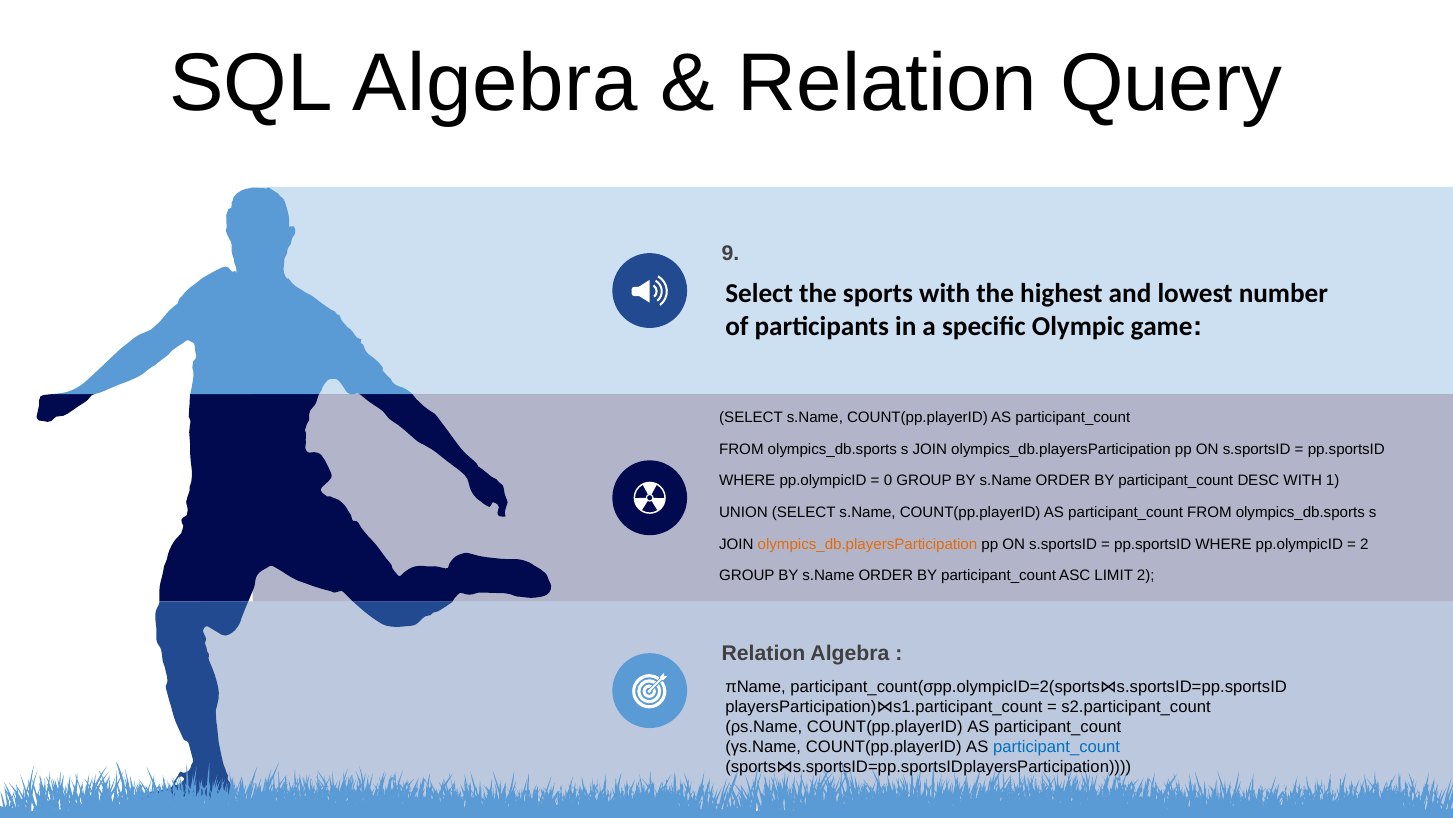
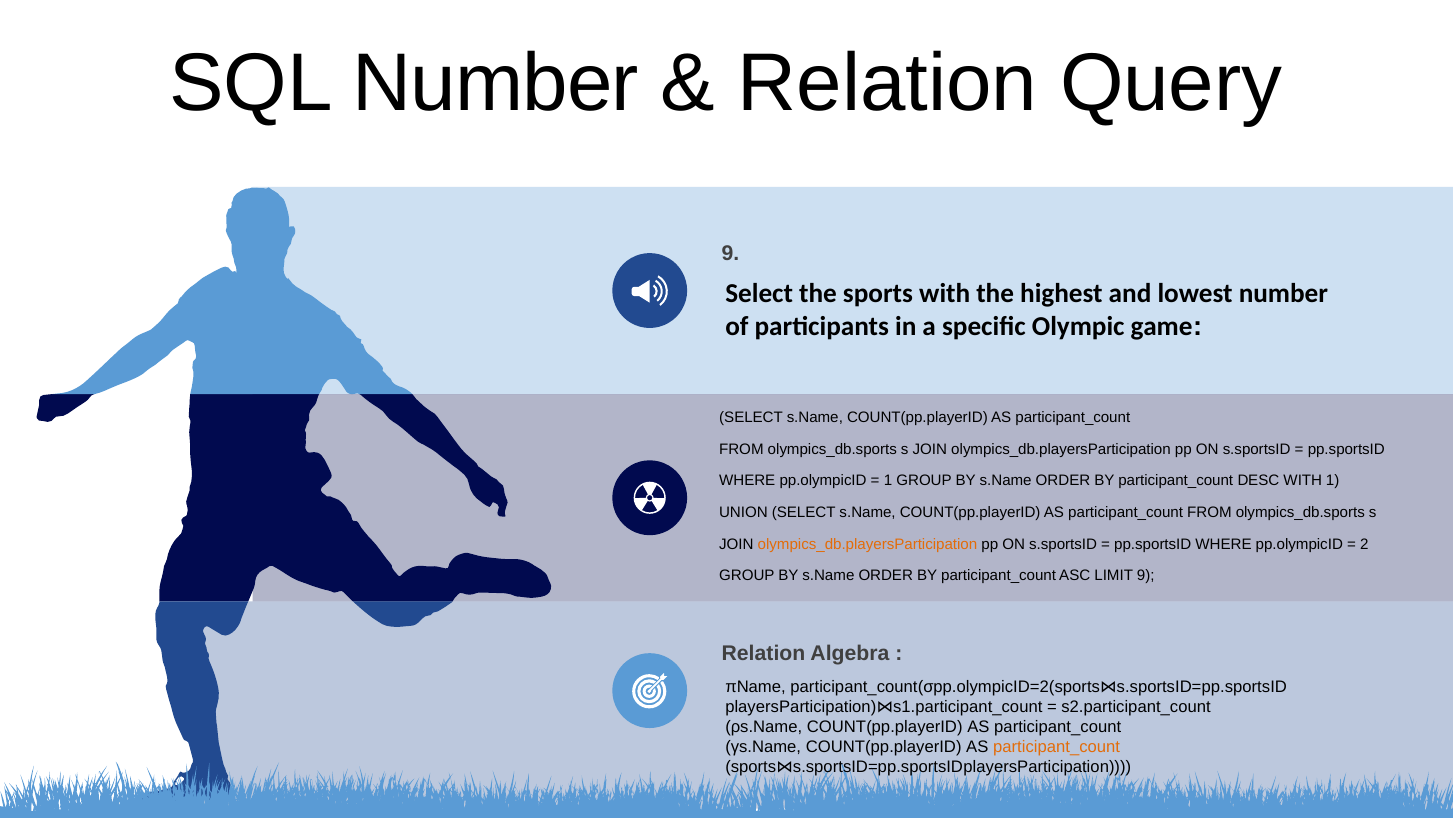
SQL Algebra: Algebra -> Number (496, 83)
0: 0 -> 1 (888, 481)
LIMIT 2: 2 -> 9 (1146, 575)
participant_count colour: blue -> orange (1057, 746)
